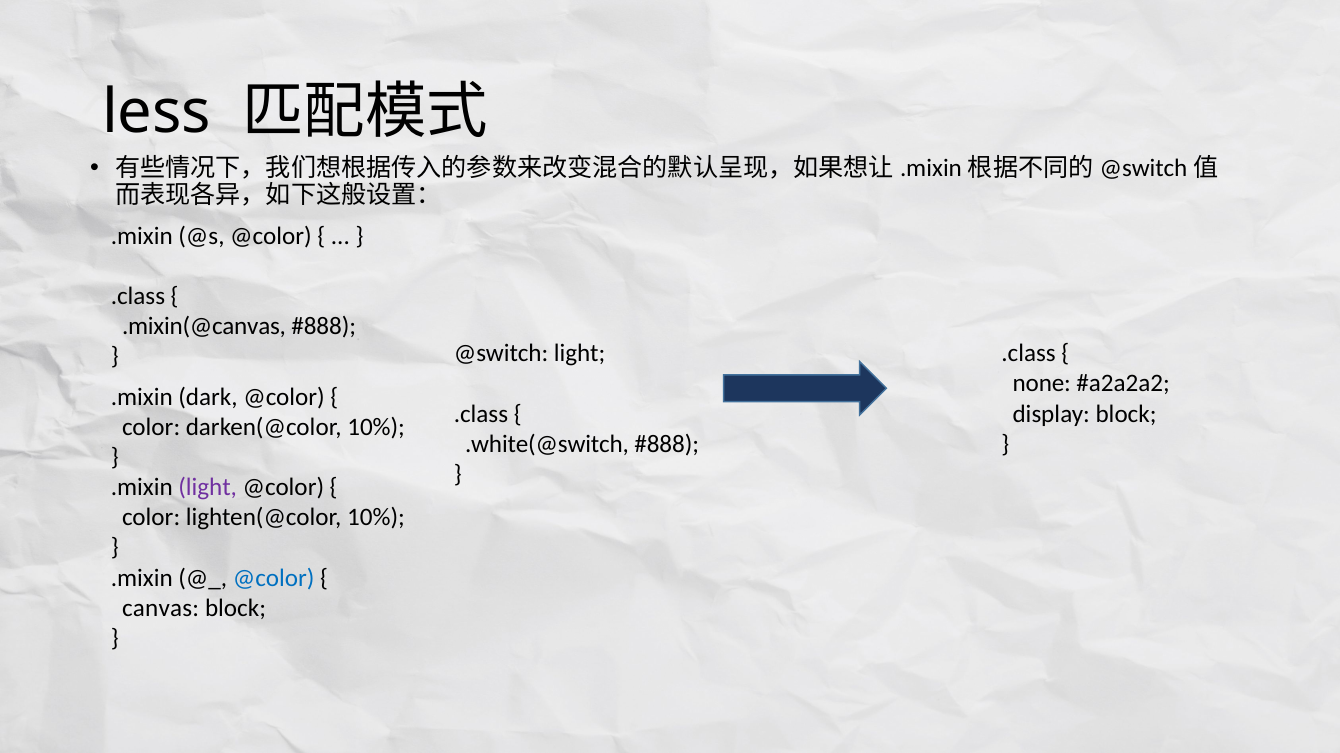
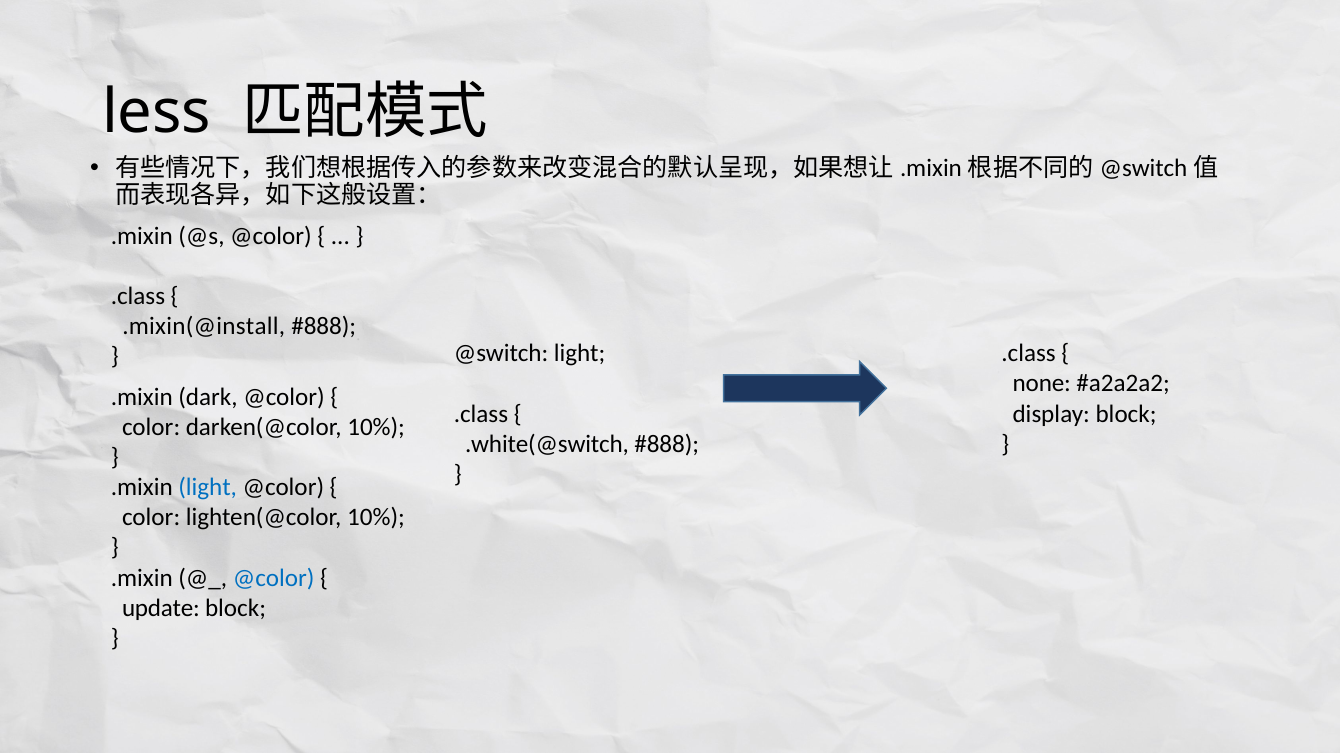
.mixin(@canvas: .mixin(@canvas -> .mixin(@install (204, 327)
light colour: purple -> blue (208, 488)
canvas: canvas -> update (161, 609)
